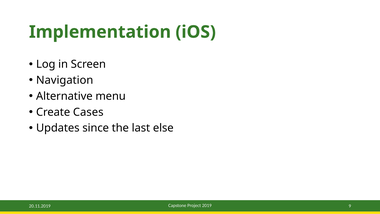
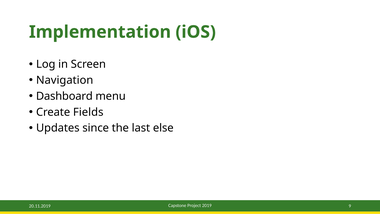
Alternative: Alternative -> Dashboard (64, 96)
Cases: Cases -> Fields (88, 112)
